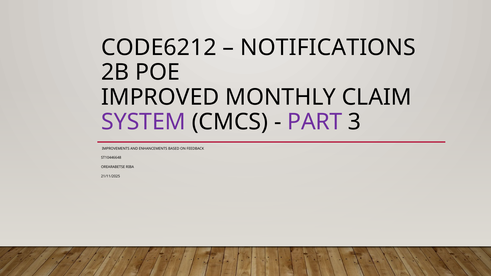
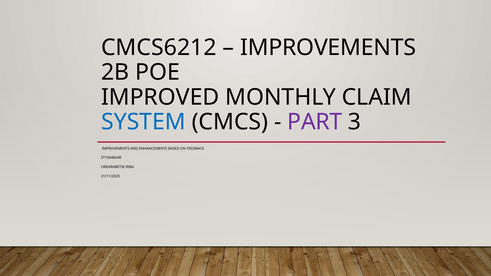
CODE6212: CODE6212 -> CMCS6212 (159, 47)
NOTIFICATIONS: NOTIFICATIONS -> IMPROVEMENTS (328, 47)
SYSTEM colour: purple -> blue (143, 122)
